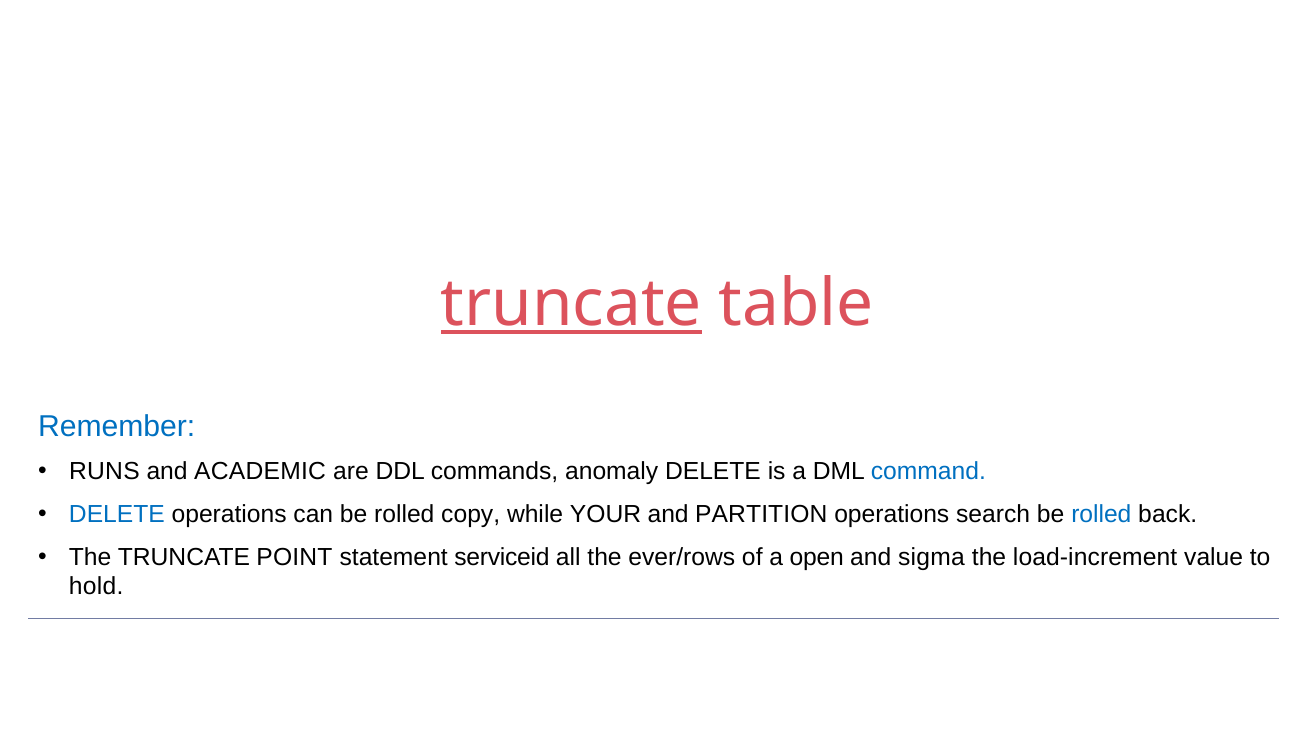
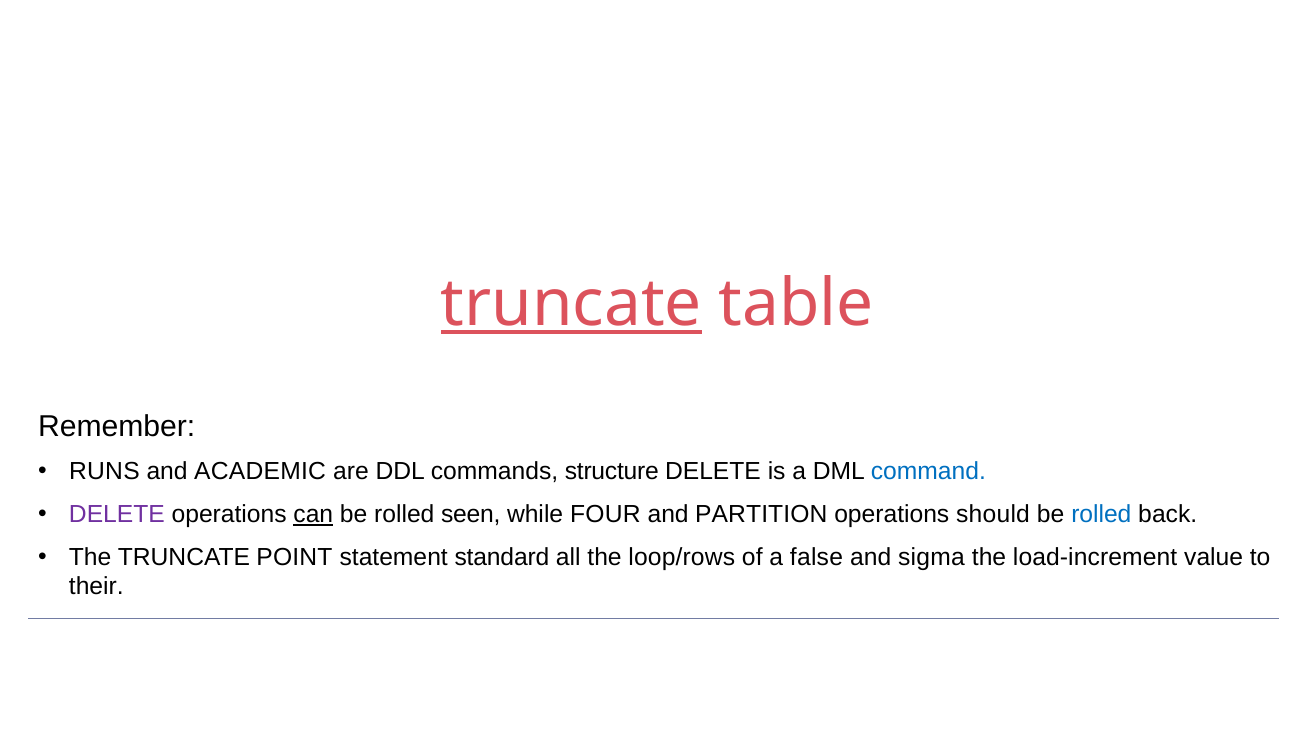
Remember colour: blue -> black (117, 426)
anomaly: anomaly -> structure (612, 472)
DELETE colour: blue -> purple (117, 514)
can underline: none -> present (313, 514)
copy: copy -> seen (471, 514)
YOUR: YOUR -> FOUR (605, 514)
search: search -> should (993, 514)
serviceid: serviceid -> standard (502, 557)
ever/rows: ever/rows -> loop/rows (682, 557)
open: open -> false (816, 557)
hold: hold -> their (96, 587)
